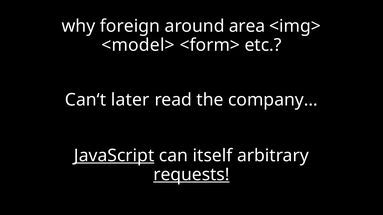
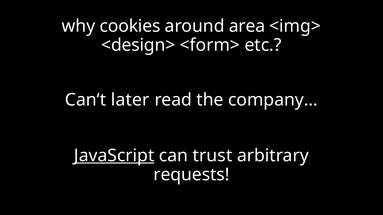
foreign: foreign -> cookies (130, 26)
<model>: <model> -> <design> (138, 45)
itself: itself -> trust (212, 156)
requests underline: present -> none (191, 175)
